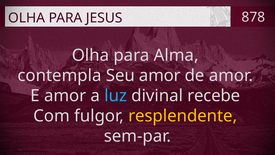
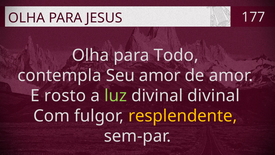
878: 878 -> 177 (253, 17)
Alma: Alma -> Todo (176, 55)
E amor: amor -> rosto (65, 96)
luz colour: light blue -> light green (116, 96)
divinal recebe: recebe -> divinal (214, 96)
